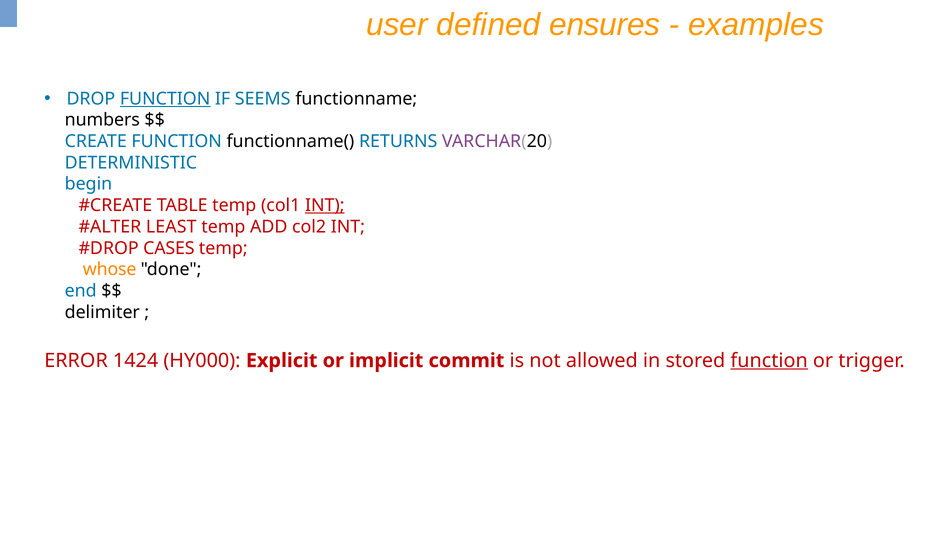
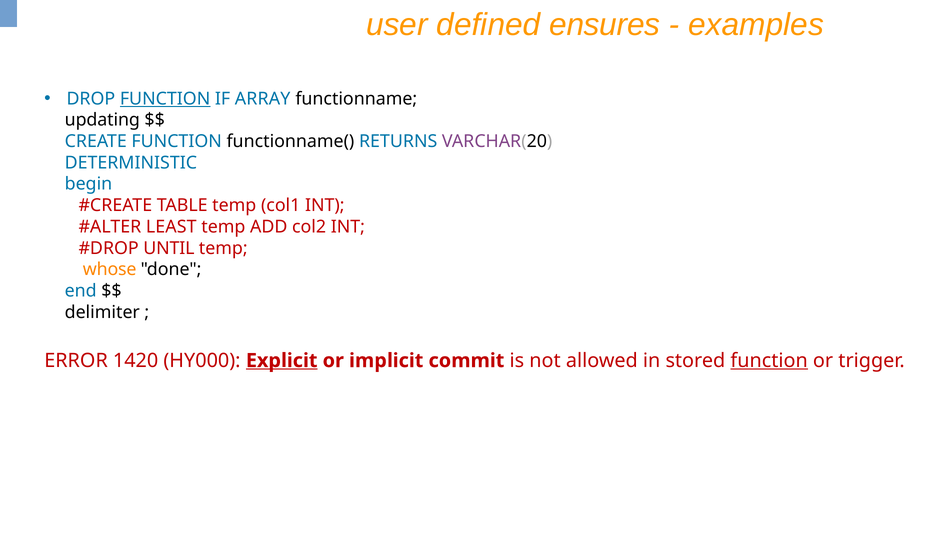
SEEMS: SEEMS -> ARRAY (263, 99)
numbers: numbers -> updating (102, 120)
INT underline: present -> none (325, 206)
CASES: CASES -> UNTIL (169, 248)
1424: 1424 -> 1420 (136, 361)
Explicit underline: none -> present (282, 361)
